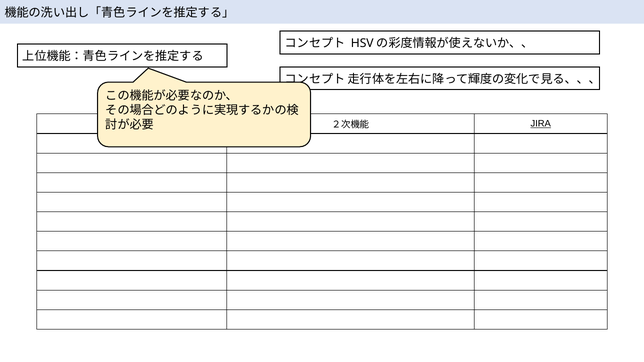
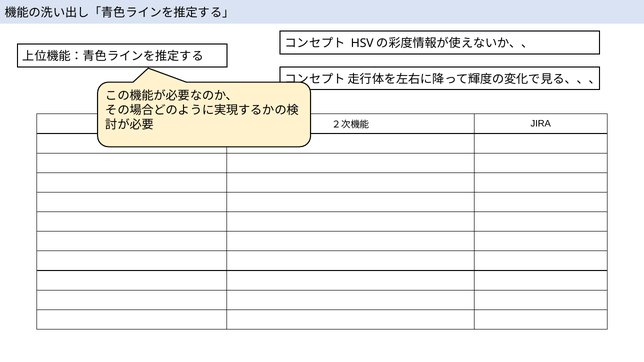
JIRA underline: present -> none (541, 124)
